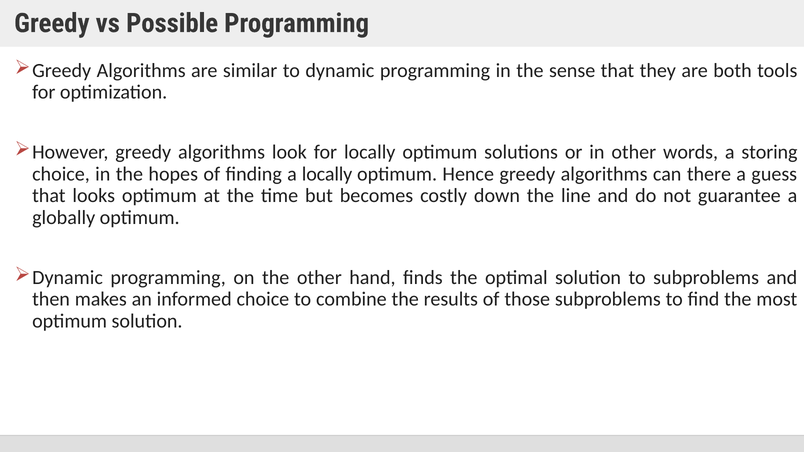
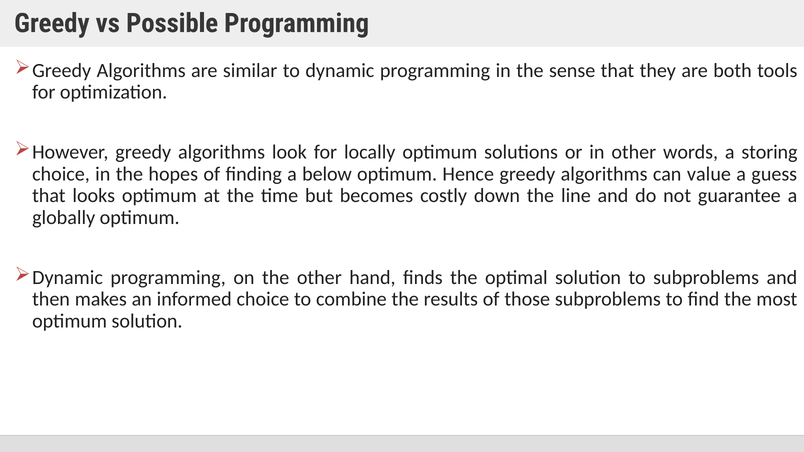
a locally: locally -> below (327, 174)
there: there -> value (709, 174)
